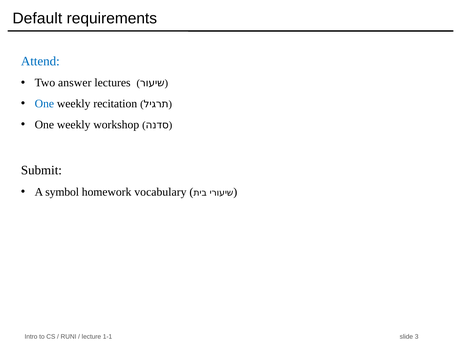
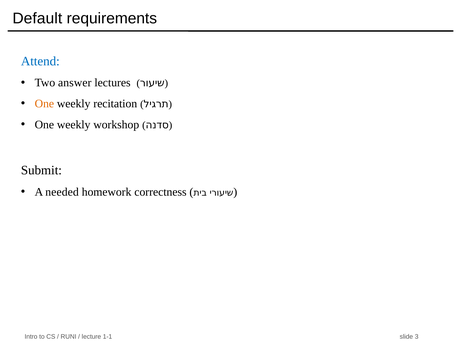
One colour: blue -> orange (44, 104)
symbol: symbol -> needed (62, 192)
vocabulary: vocabulary -> correctness (160, 192)
